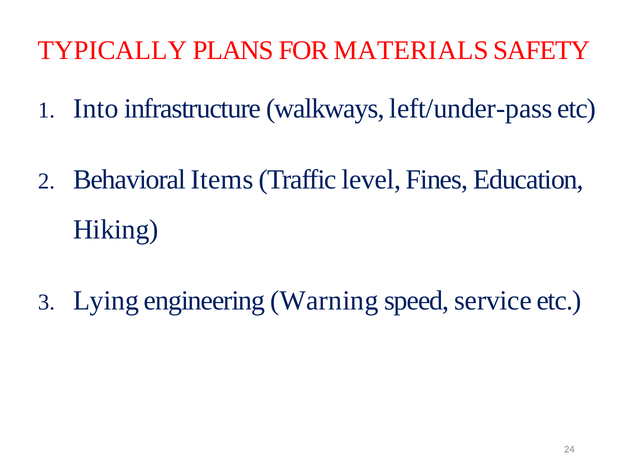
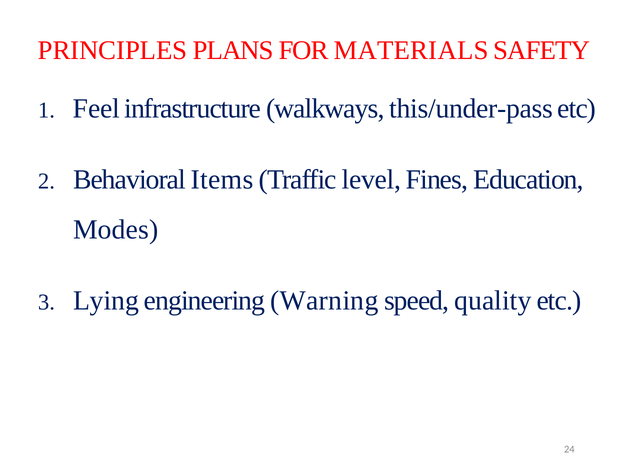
TYPICALLY: TYPICALLY -> PRINCIPLES (113, 50)
Into: Into -> Feel (96, 109)
left/under-pass: left/under-pass -> this/under-pass (471, 109)
Hiking: Hiking -> Modes (116, 229)
service: service -> quality (493, 300)
